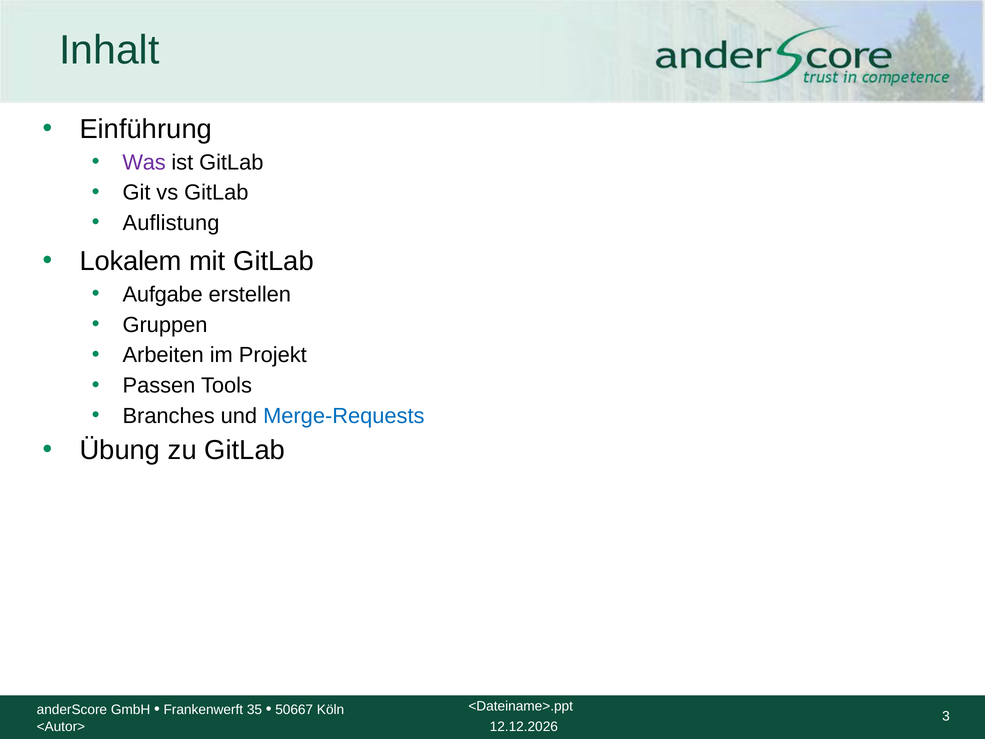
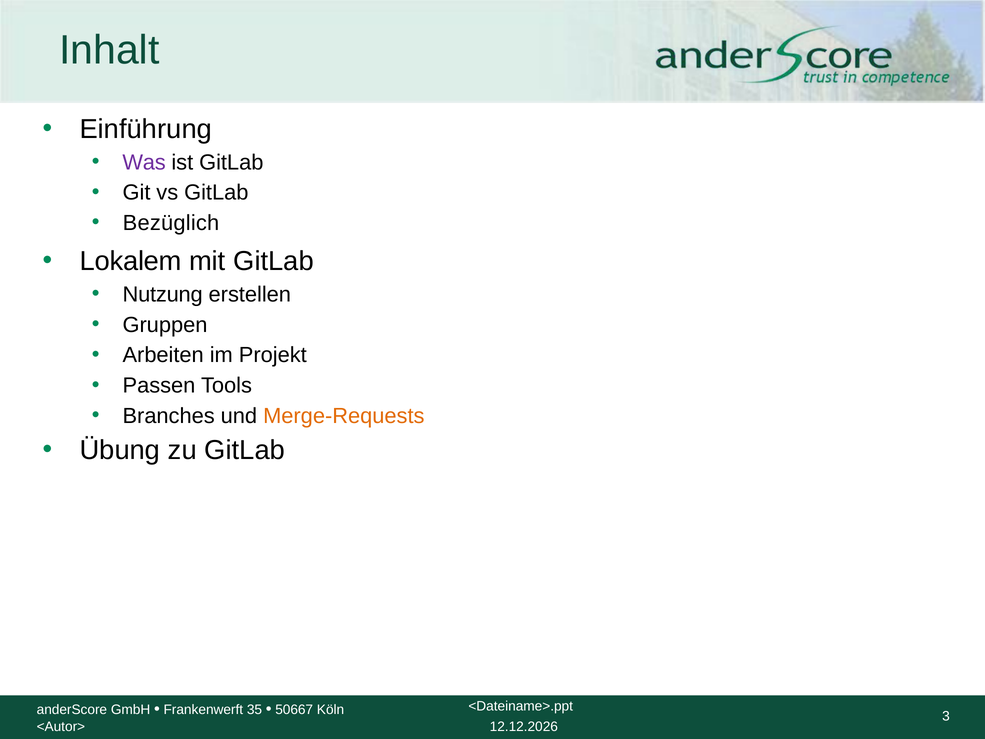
Auflistung: Auflistung -> Bezüglich (171, 223)
Aufgabe: Aufgabe -> Nutzung (163, 294)
Merge-Requests colour: blue -> orange (344, 416)
